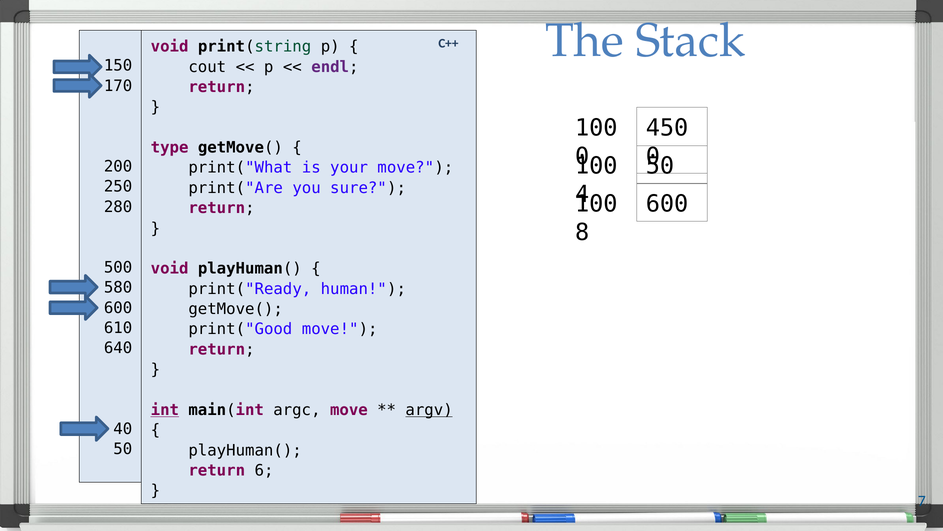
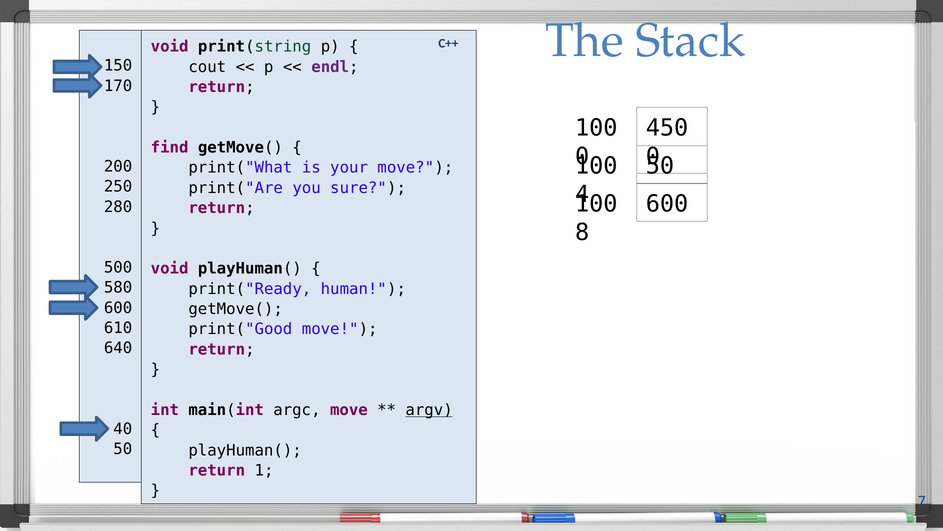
type: type -> find (170, 147)
int underline: present -> none (165, 410)
6: 6 -> 1 (264, 470)
